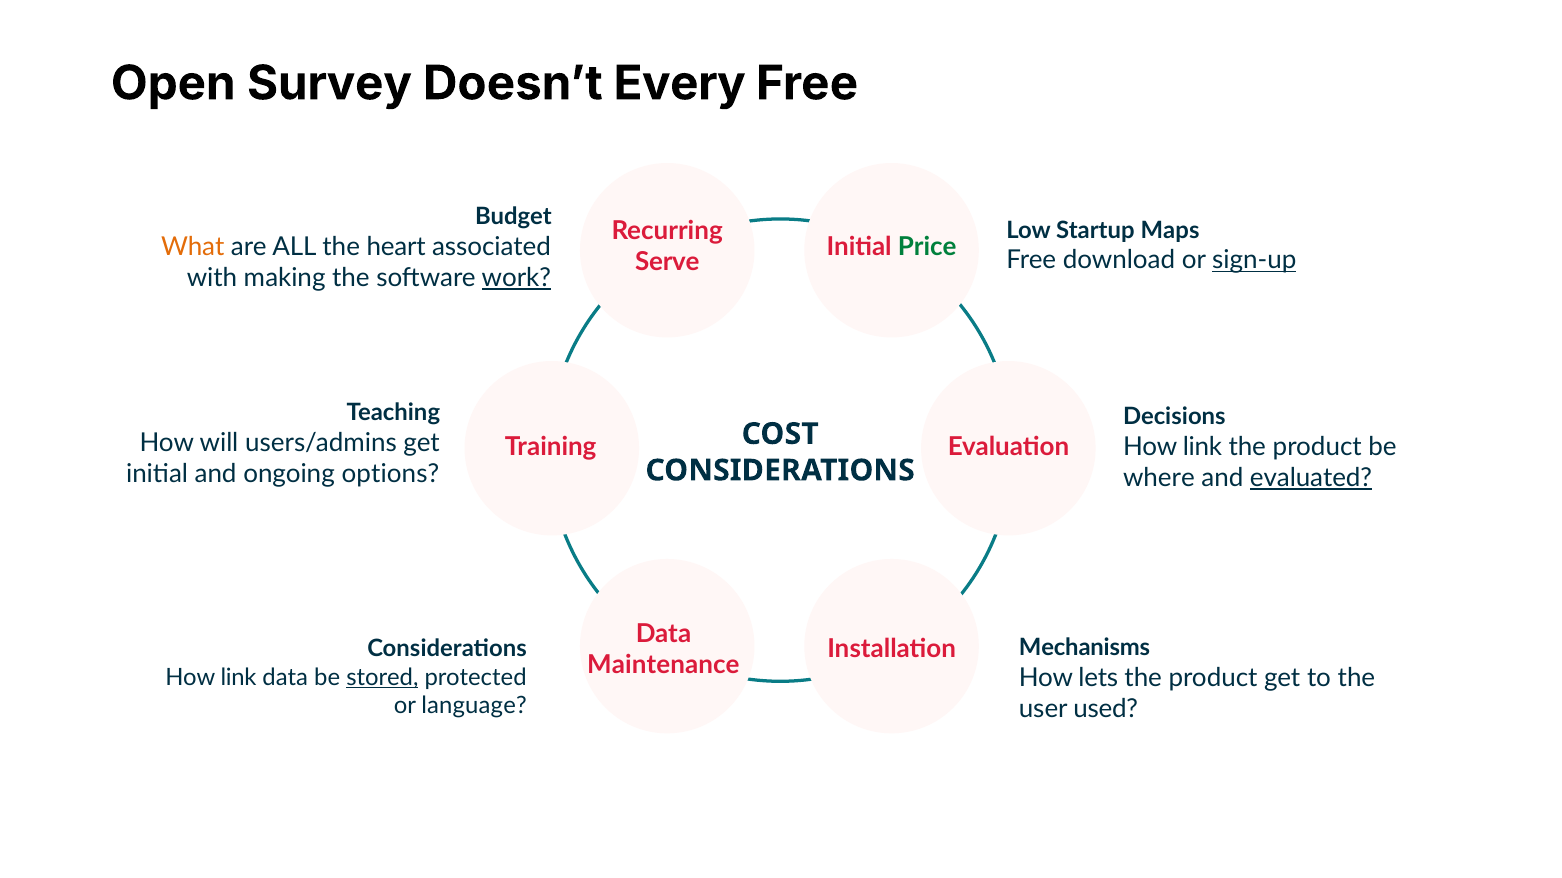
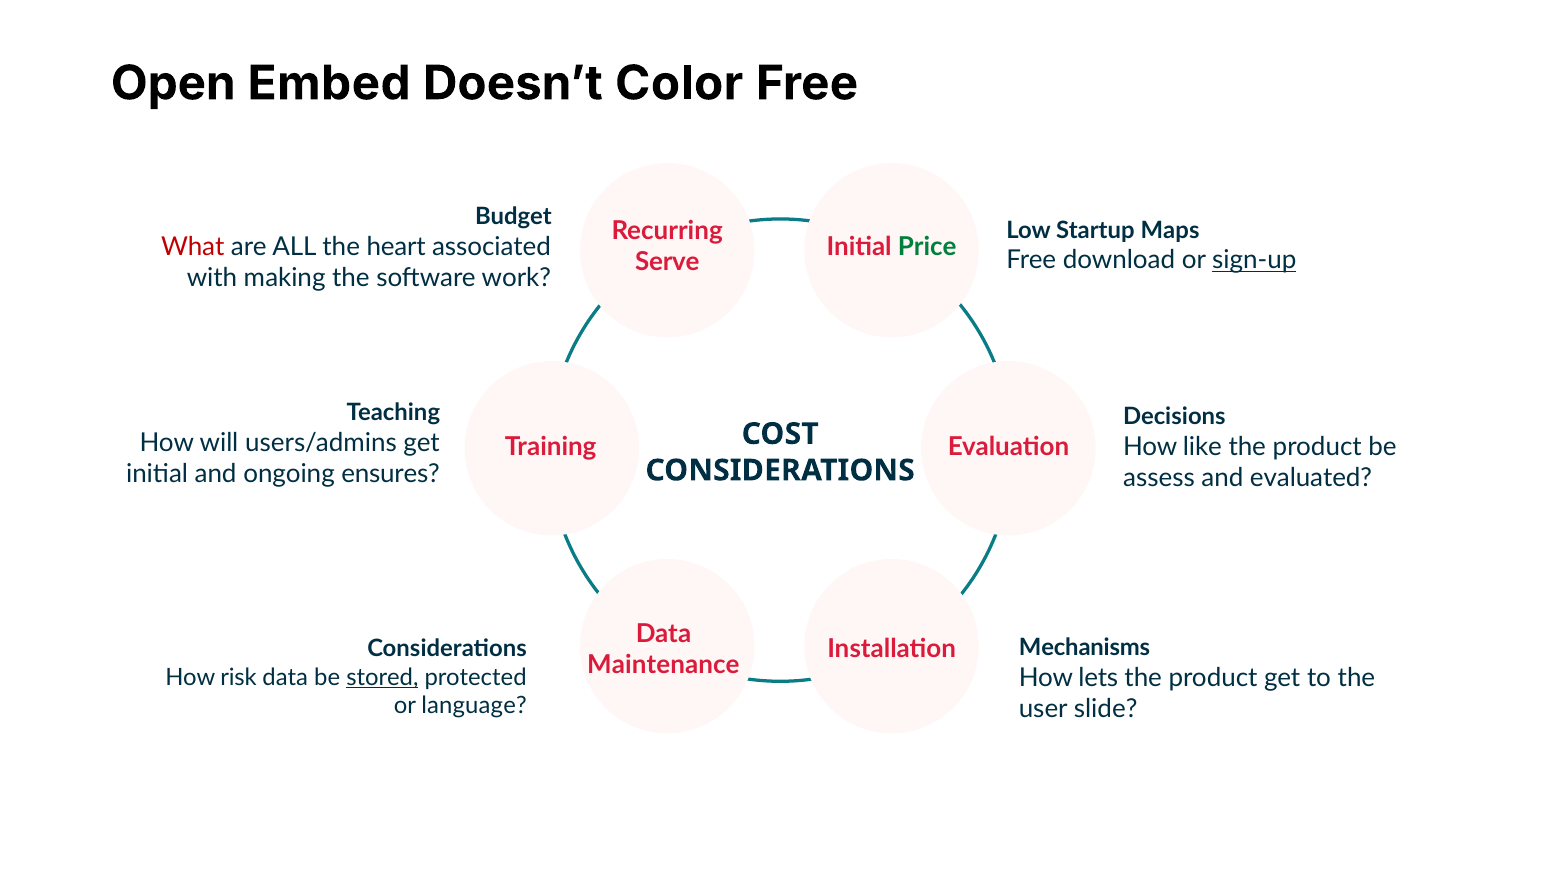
Survey: Survey -> Embed (329, 84)
Every: Every -> Color (679, 84)
What colour: orange -> red (193, 247)
work underline: present -> none (516, 278)
link: link -> like (1202, 447)
options: options -> ensures (391, 474)
where: where -> assess (1159, 478)
evaluated underline: present -> none (1311, 478)
link: link -> risk (239, 678)
used: used -> slide (1106, 710)
